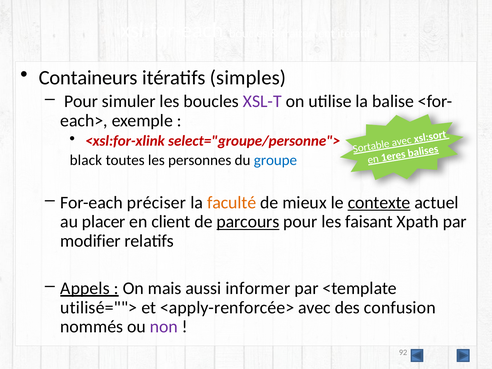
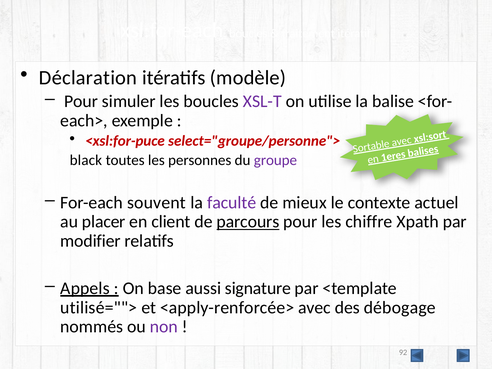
Containeurs: Containeurs -> Déclaration (88, 78)
simples: simples -> modèle (248, 78)
<xsl:for-xlink: <xsl:for-xlink -> <xsl:for-puce (125, 141)
groupe colour: blue -> purple (275, 160)
préciser: préciser -> souvent (157, 203)
faculté colour: orange -> purple (232, 203)
contexte underline: present -> none (379, 203)
faisant: faisant -> chiffre (369, 222)
mais: mais -> base (165, 288)
informer: informer -> signature (258, 288)
confusion: confusion -> débogage (400, 307)
